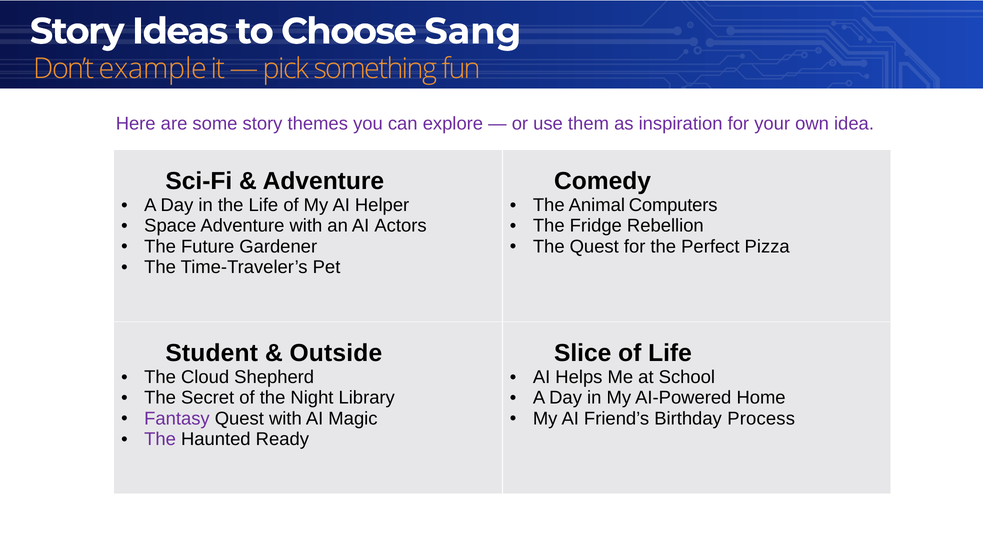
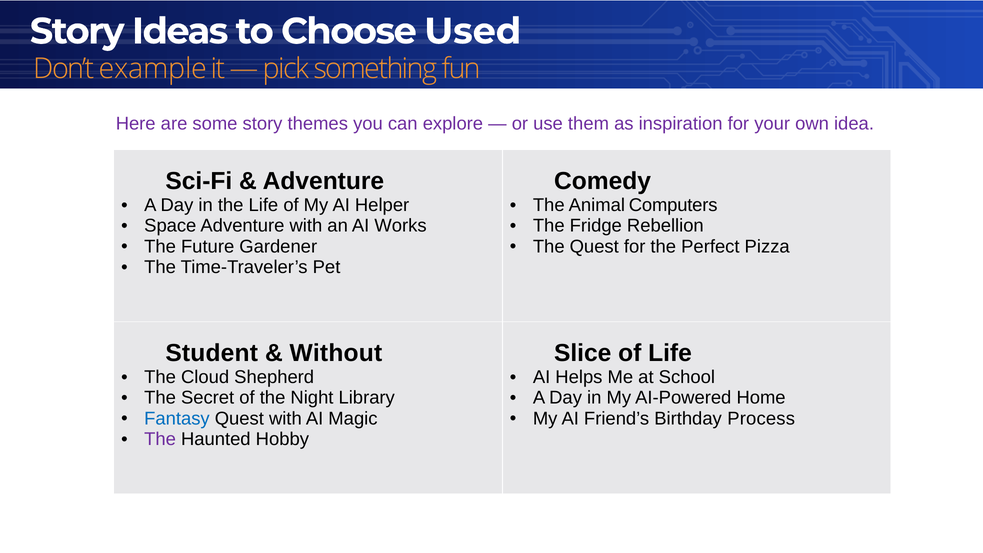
Sang: Sang -> Used (473, 31)
Actors: Actors -> Works (401, 226)
Outside: Outside -> Without (336, 353)
Fantasy colour: purple -> blue (177, 418)
Ready: Ready -> Hobby (282, 439)
